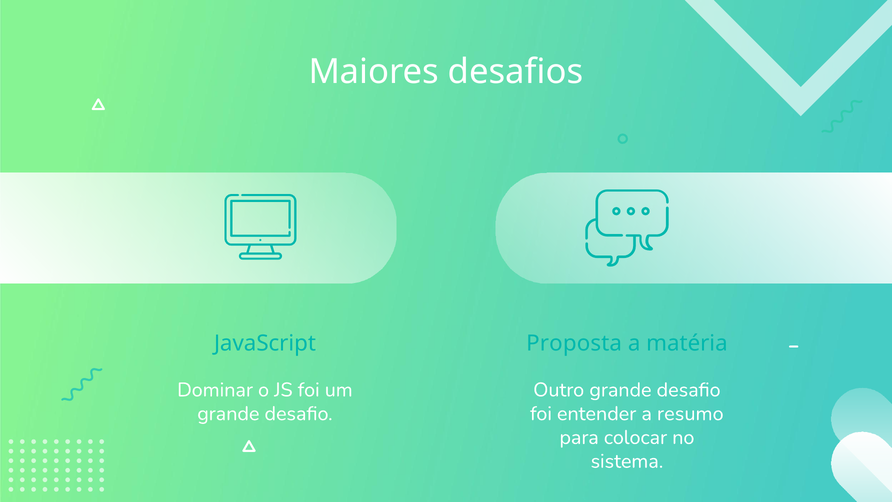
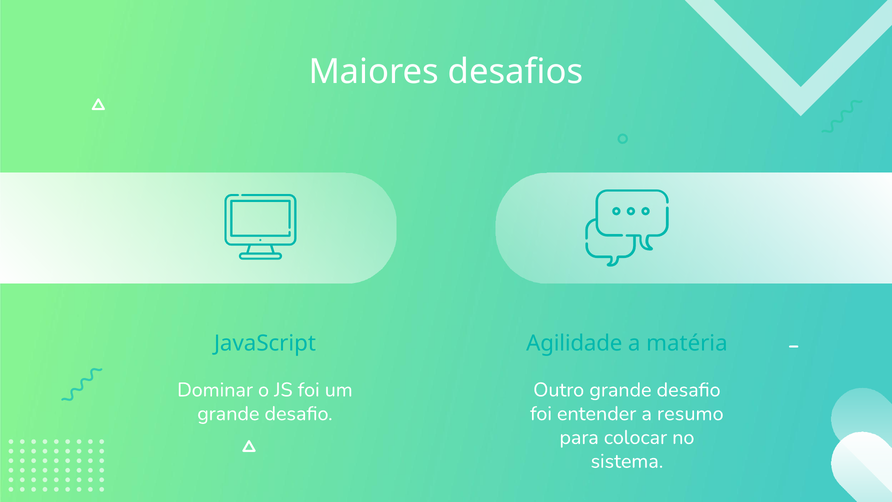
Proposta: Proposta -> Agilidade (574, 343)
